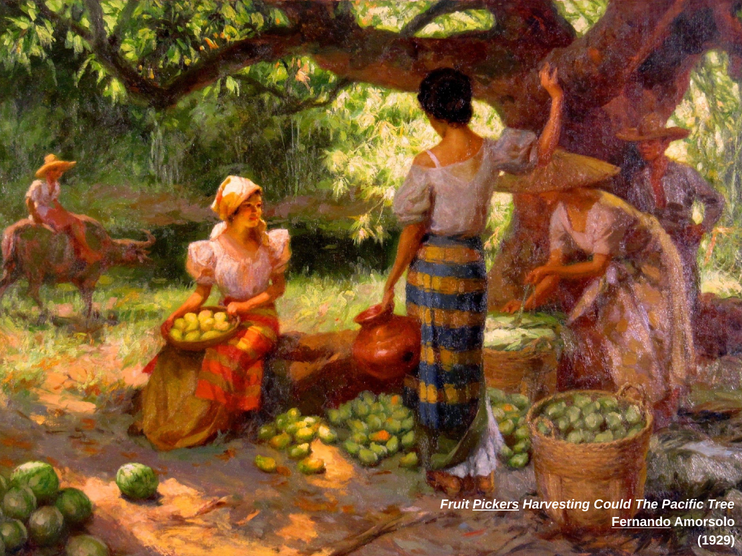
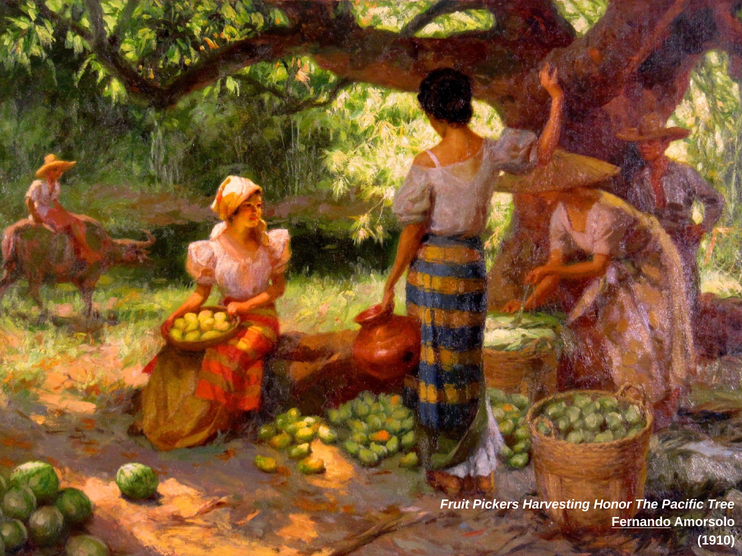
Pickers underline: present -> none (496, 505)
Could: Could -> Honor (613, 505)
1929: 1929 -> 1910 (716, 541)
